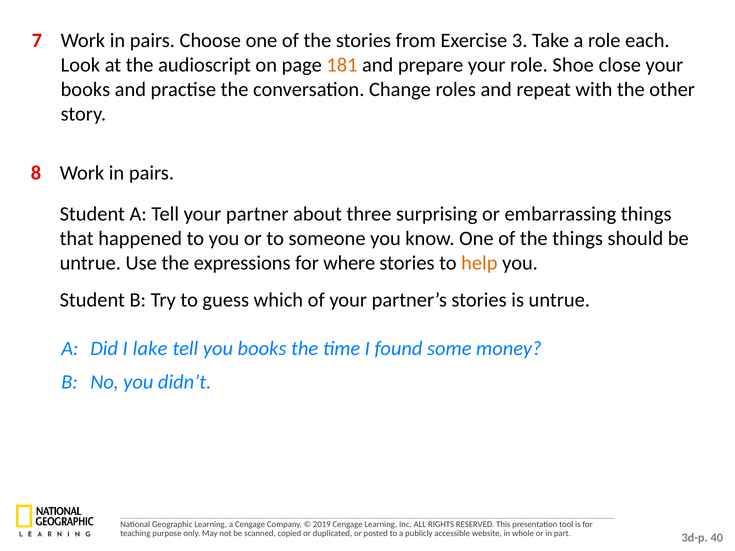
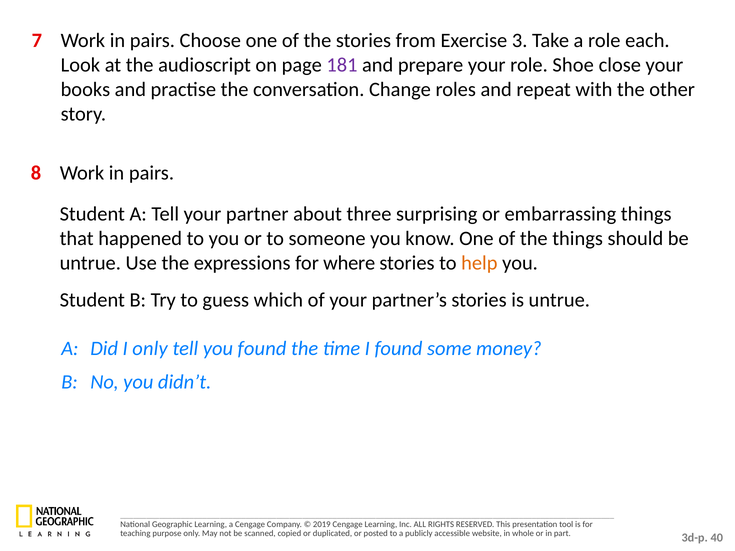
181 colour: orange -> purple (342, 65)
I lake: lake -> only (150, 348)
you books: books -> found (262, 348)
